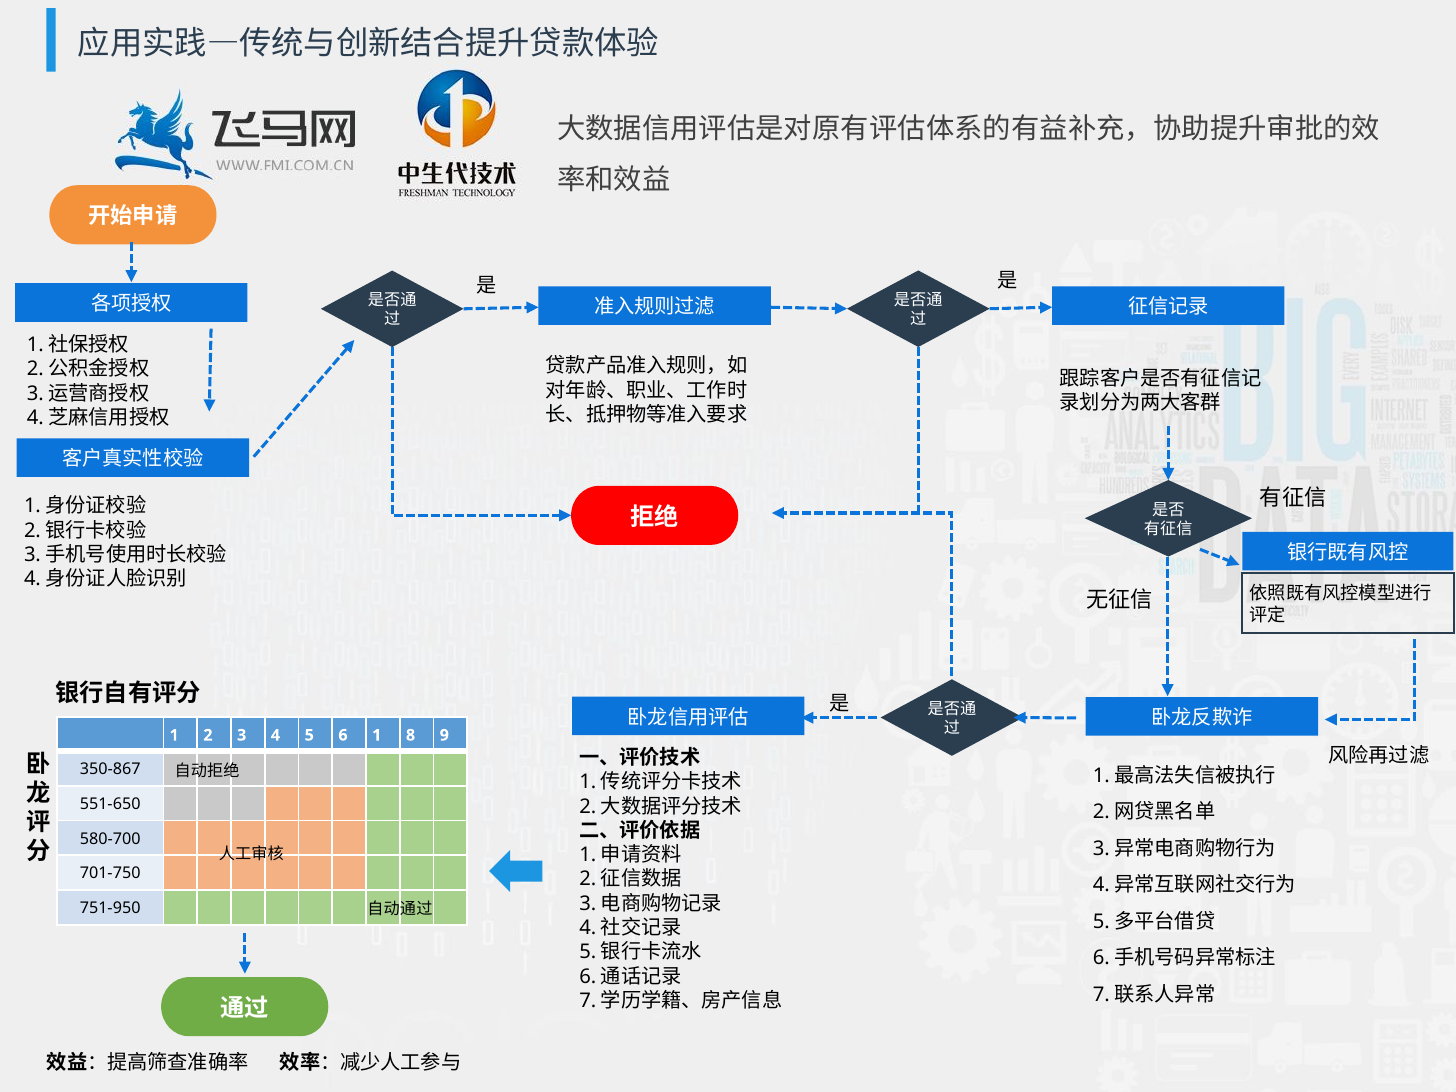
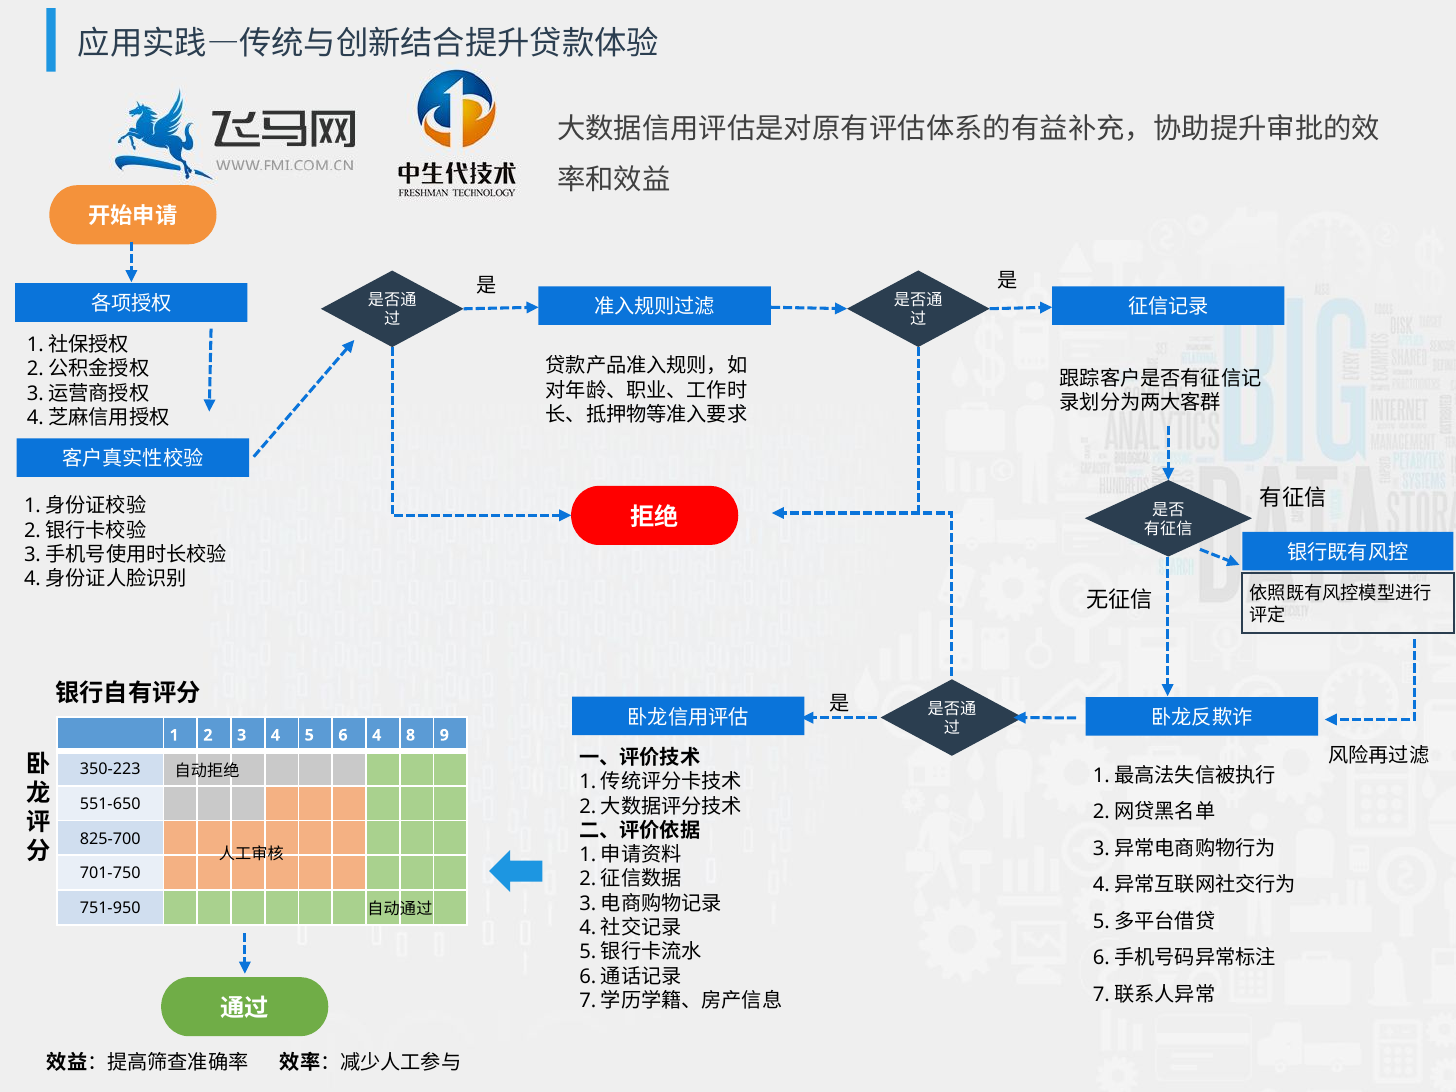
6 1: 1 -> 4 (377, 735)
350-867: 350-867 -> 350-223 (110, 769)
580-700: 580-700 -> 825-700 (110, 839)
